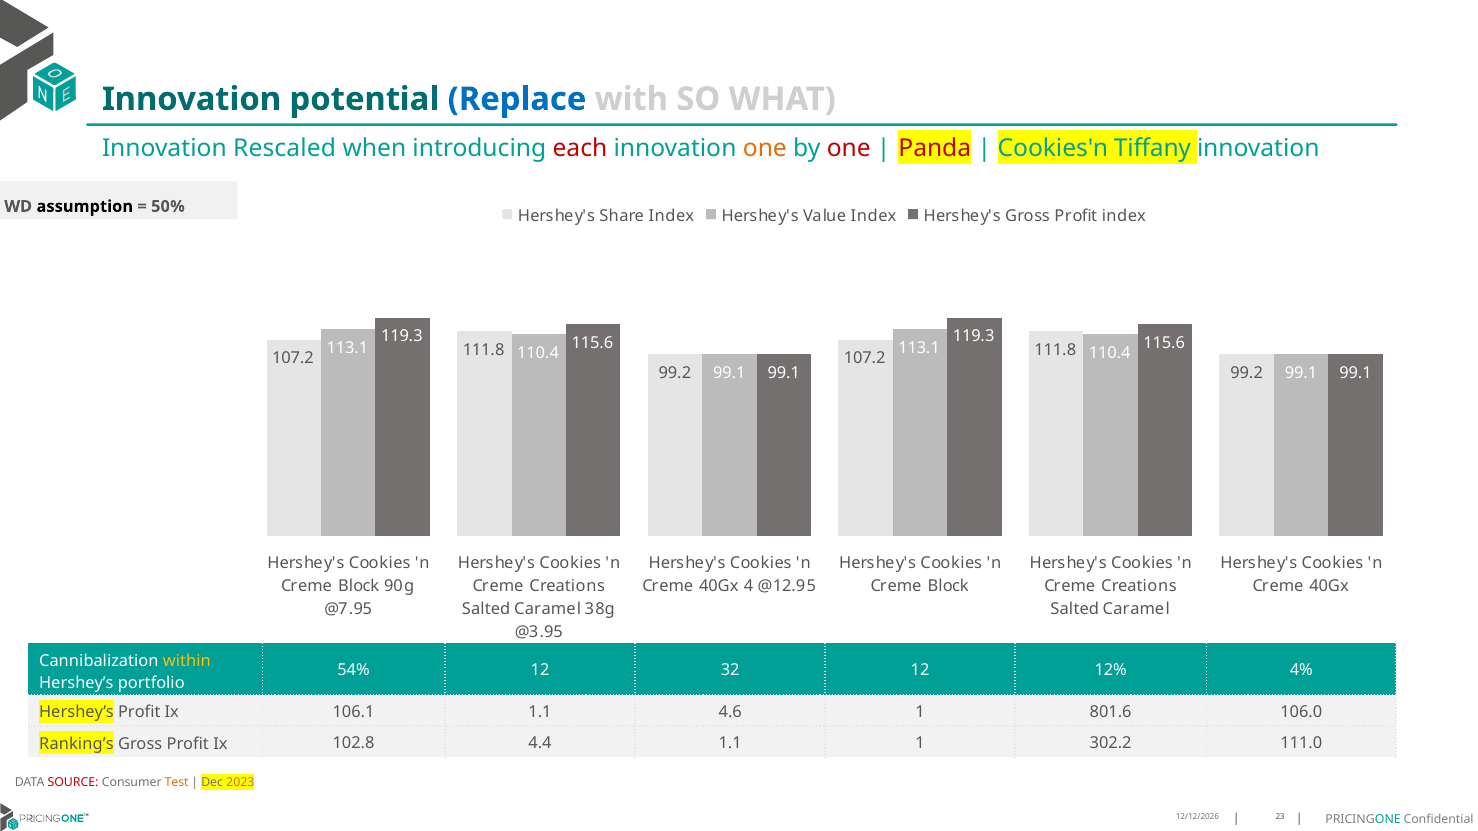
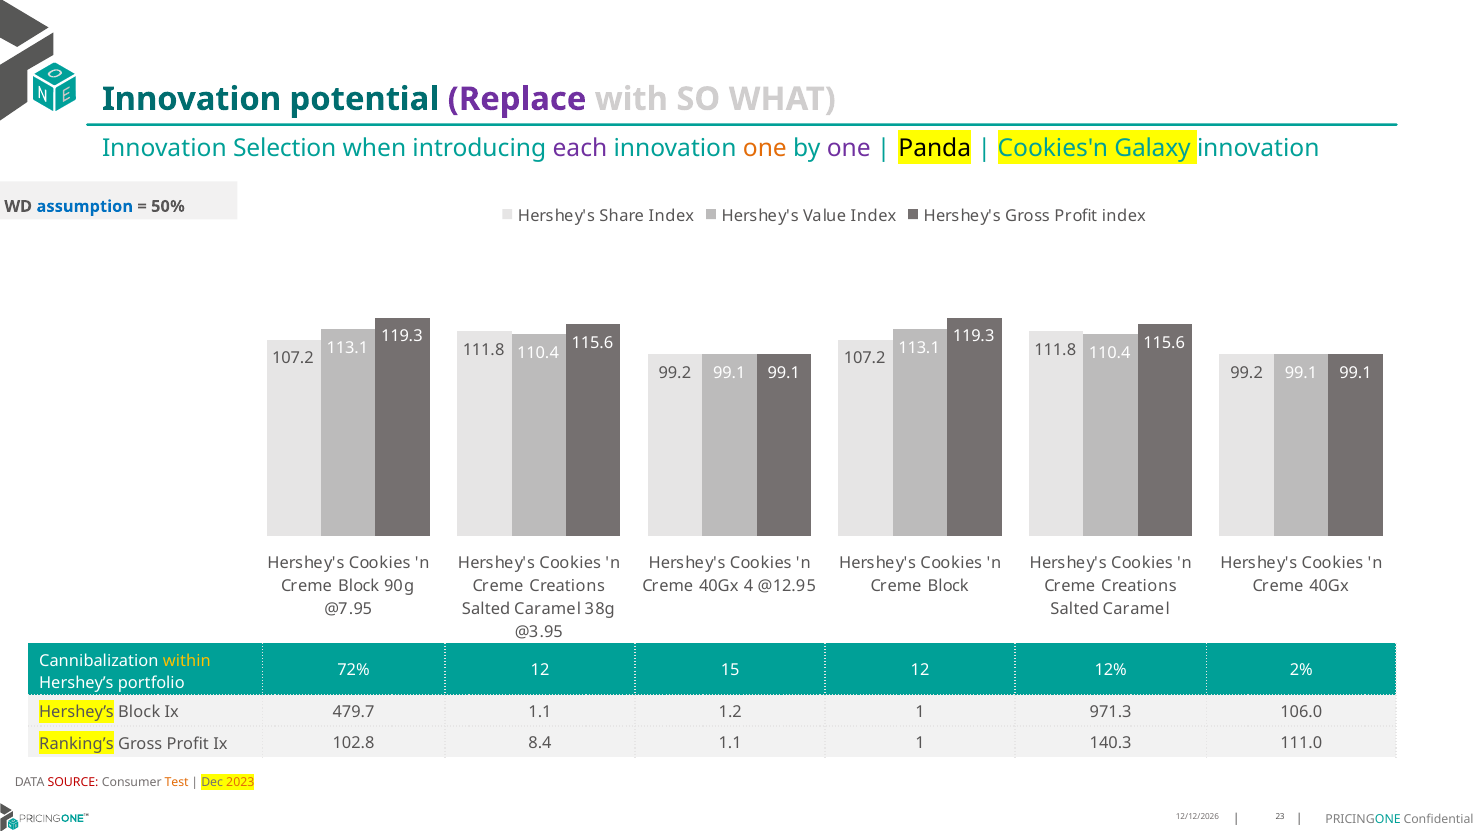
Replace colour: blue -> purple (517, 99)
Rescaled: Rescaled -> Selection (285, 149)
each colour: red -> purple (580, 149)
one colour: red -> purple (849, 149)
Panda colour: red -> black (935, 149)
Tiffany: Tiffany -> Galaxy (1153, 149)
assumption colour: black -> blue (85, 207)
54%: 54% -> 72% (354, 670)
32: 32 -> 15 (730, 670)
4%: 4% -> 2% (1301, 670)
Hershey’s Profit: Profit -> Block (139, 713)
106.1: 106.1 -> 479.7 (353, 712)
4.6: 4.6 -> 1.2 (730, 712)
801.6: 801.6 -> 971.3 (1111, 712)
4.4: 4.4 -> 8.4 (540, 743)
302.2: 302.2 -> 140.3 (1111, 743)
